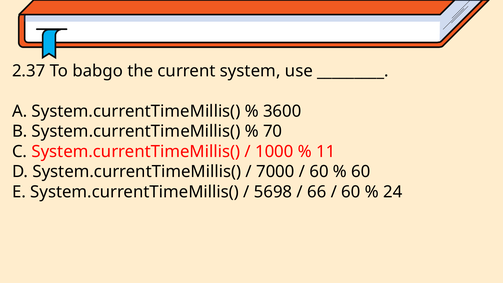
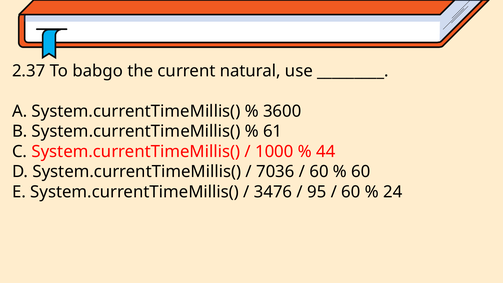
system: system -> natural (250, 71)
70: 70 -> 61 (273, 131)
11: 11 -> 44 (326, 152)
7000: 7000 -> 7036 (275, 172)
5698: 5698 -> 3476 (273, 192)
66: 66 -> 95 (317, 192)
